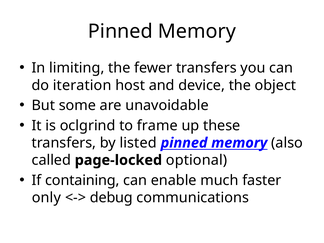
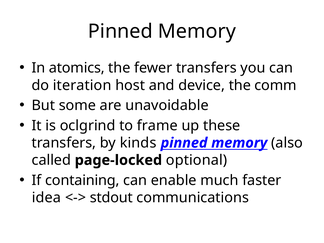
limiting: limiting -> atomics (77, 68)
object: object -> comm (275, 85)
listed: listed -> kinds (138, 143)
only: only -> idea (46, 198)
debug: debug -> stdout (111, 198)
